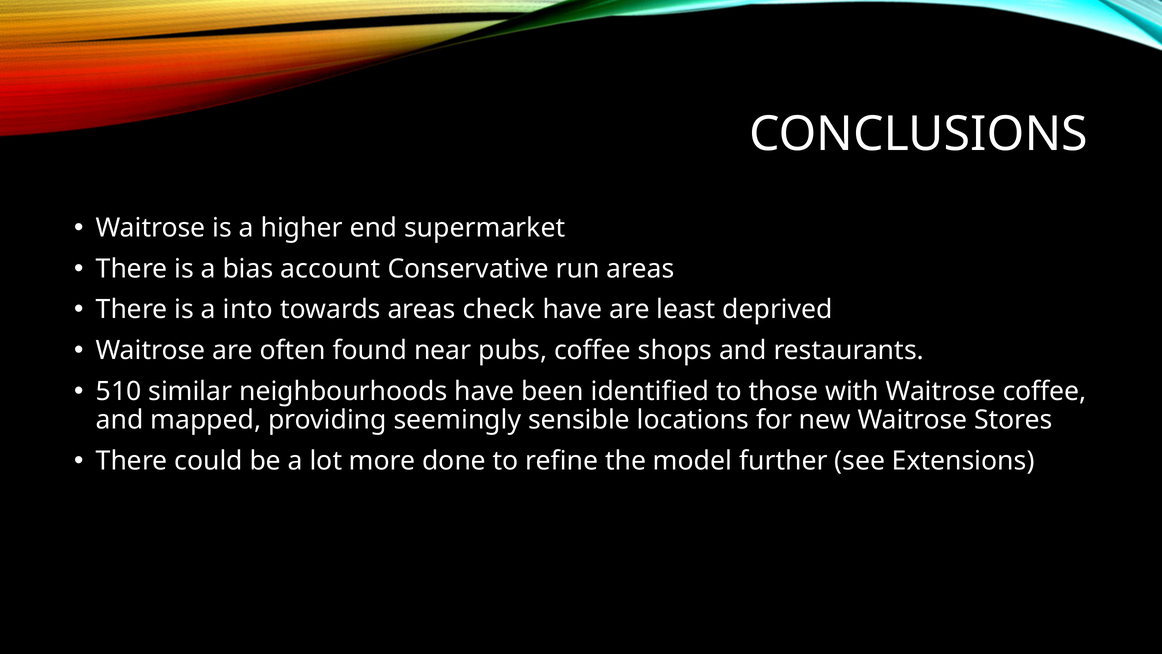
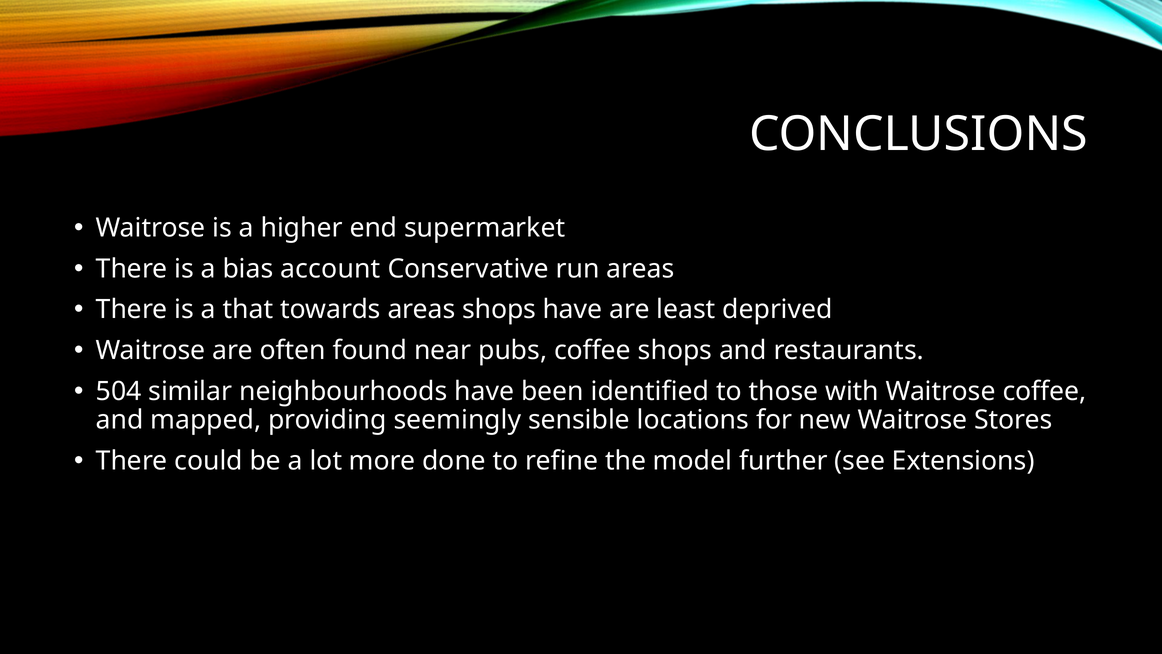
into: into -> that (248, 309)
areas check: check -> shops (499, 309)
510: 510 -> 504 (119, 391)
